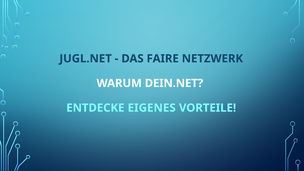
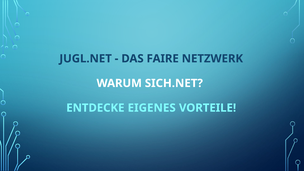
DEIN.NET: DEIN.NET -> SICH.NET (174, 83)
